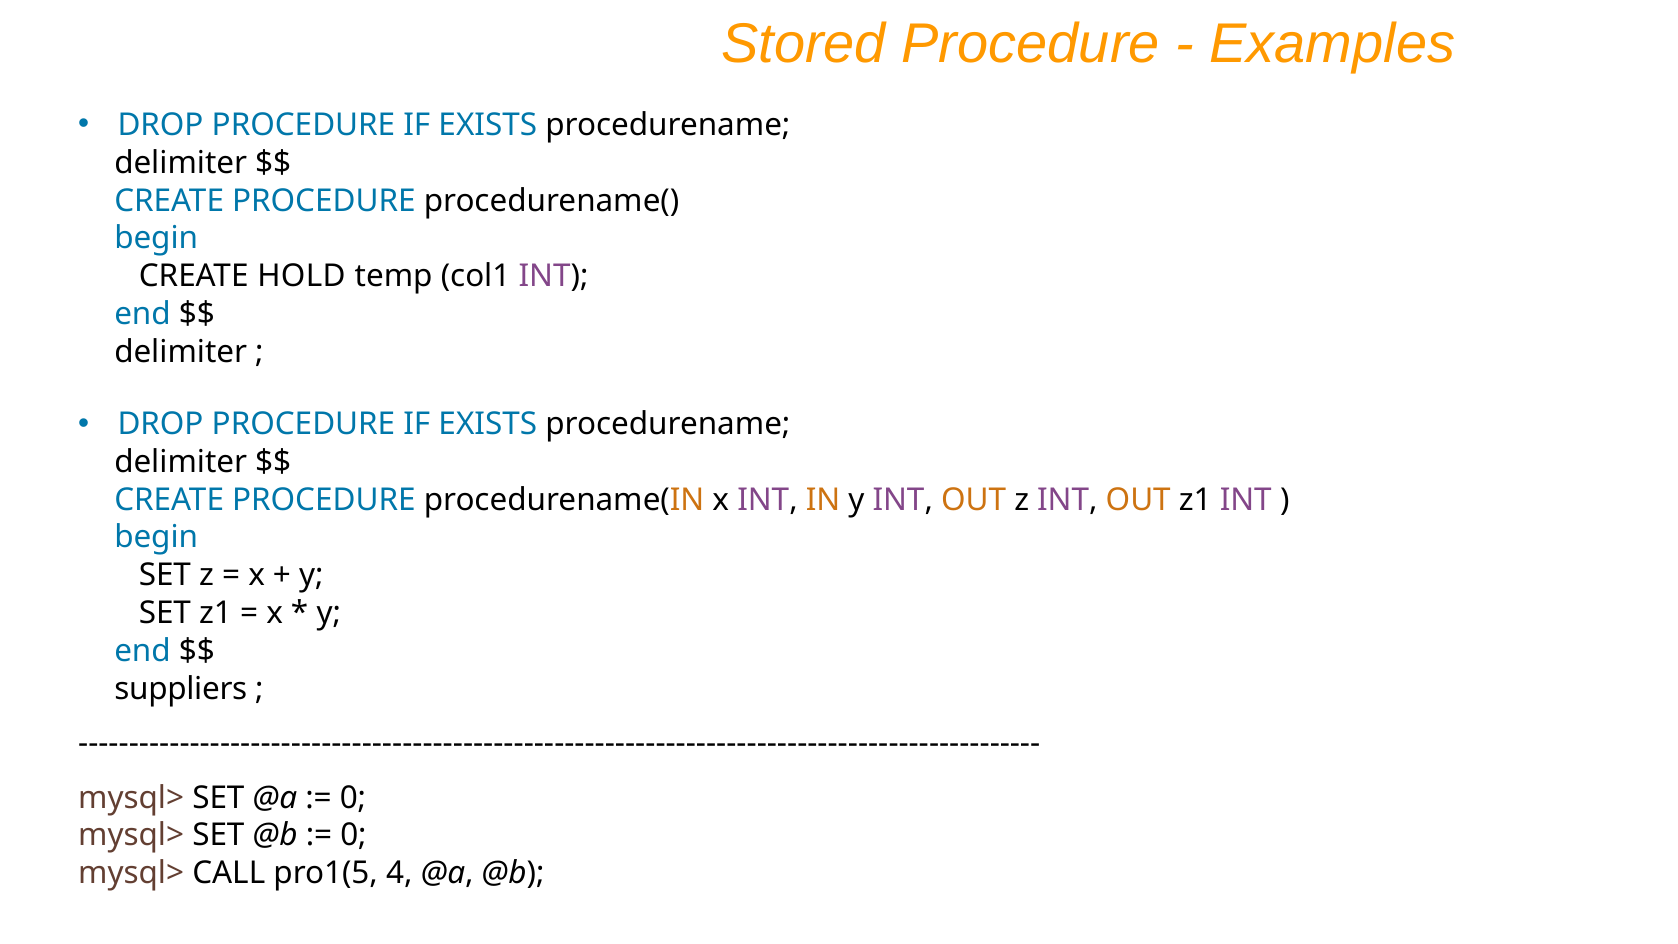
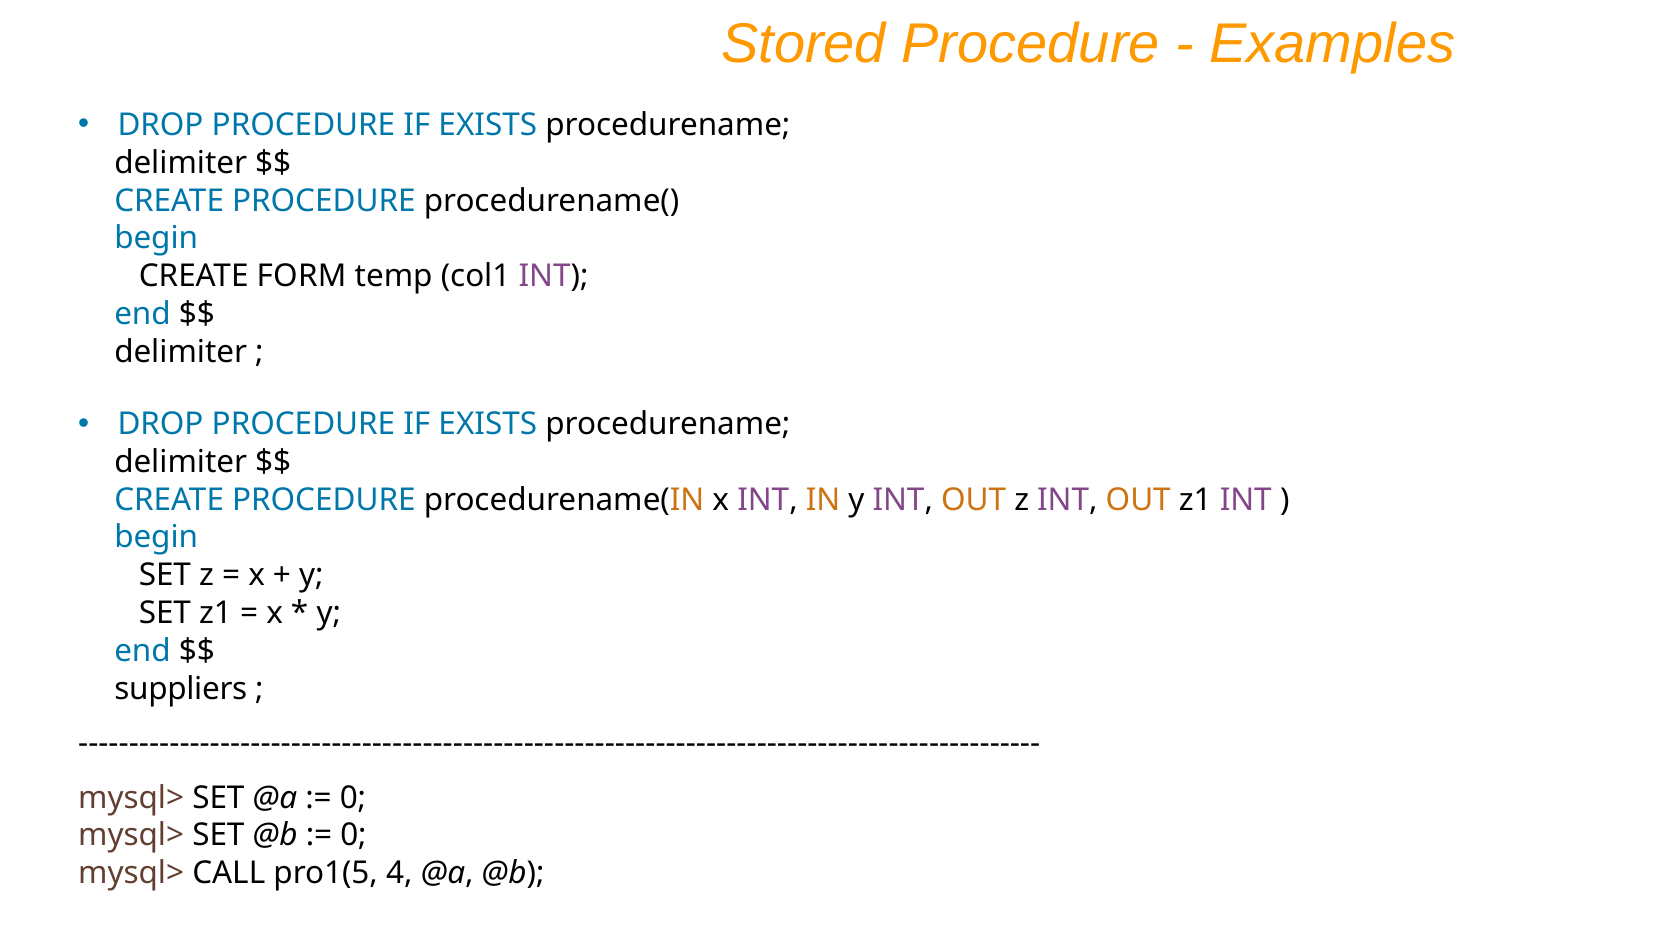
HOLD: HOLD -> FORM (302, 276)
